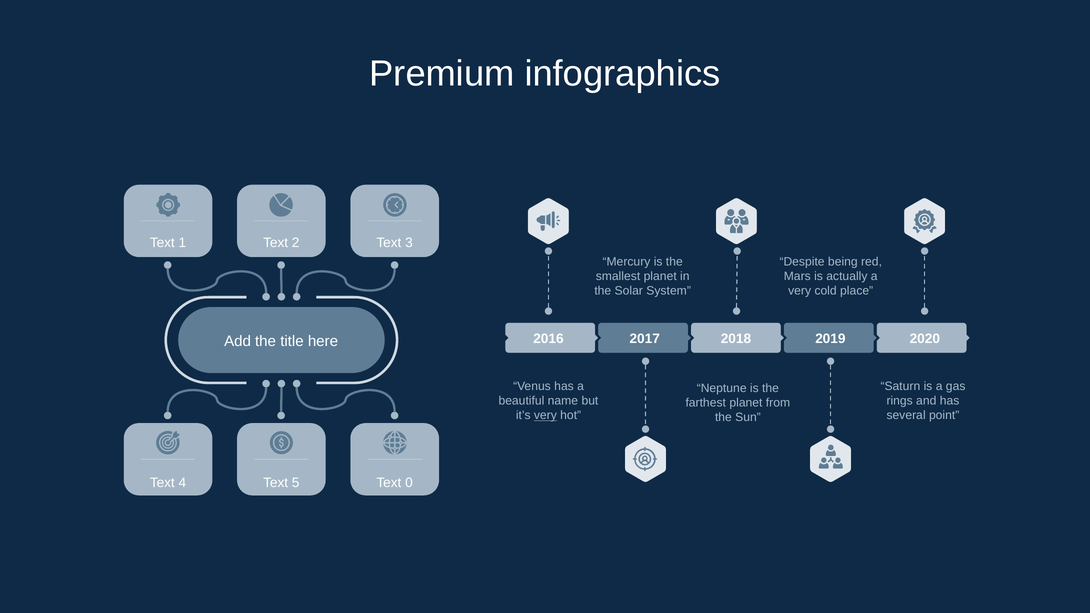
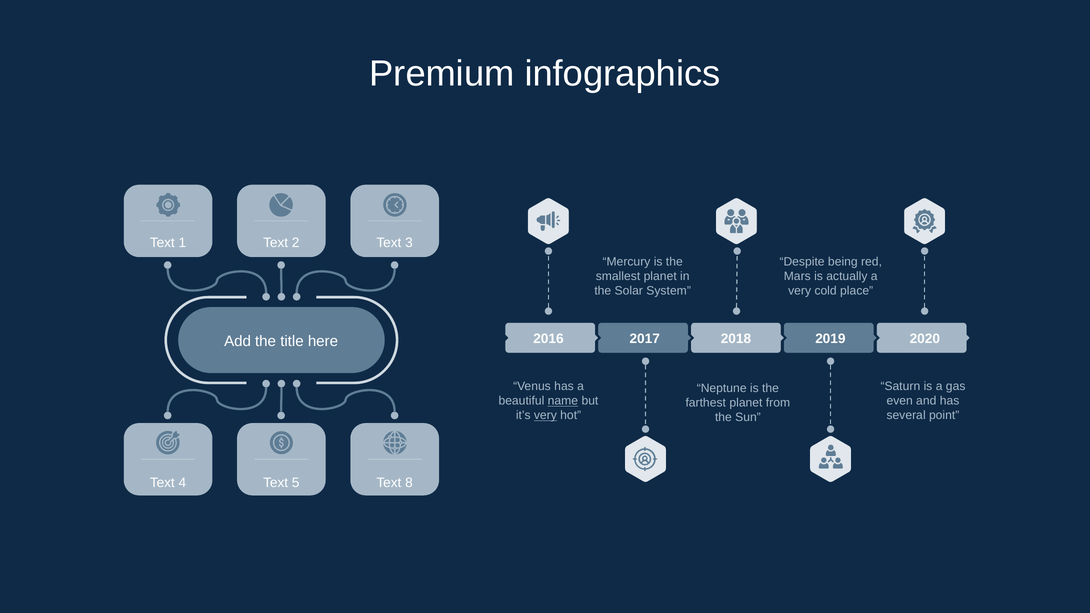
name underline: none -> present (563, 401)
rings: rings -> even (900, 401)
0: 0 -> 8 (409, 483)
